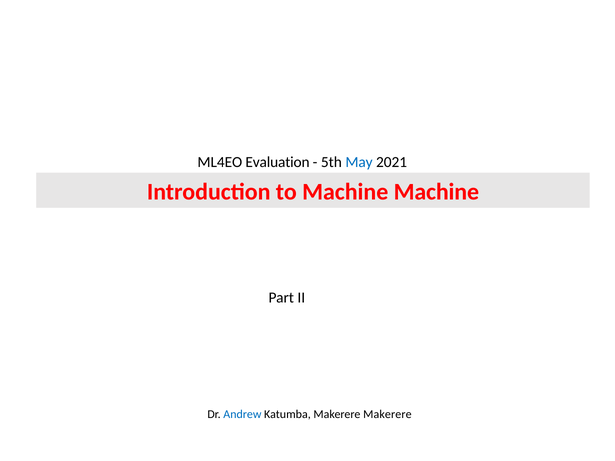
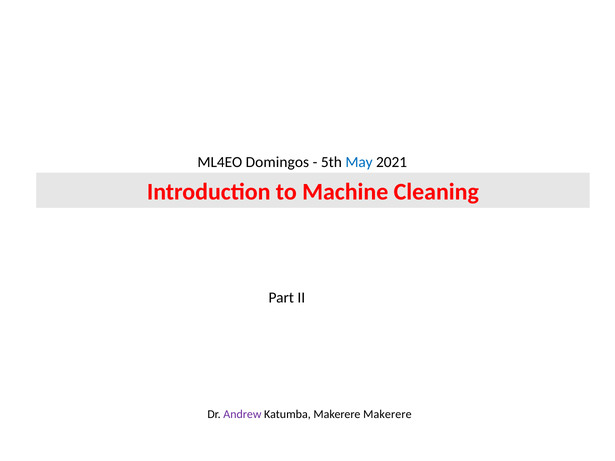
Evaluation: Evaluation -> Domingos (277, 162)
Machine Machine: Machine -> Cleaning (436, 192)
Andrew colour: blue -> purple (242, 415)
